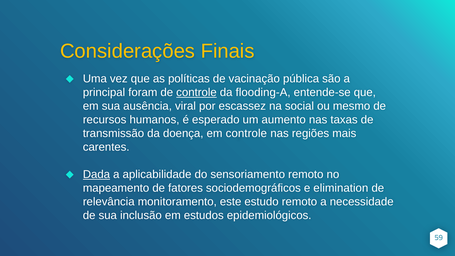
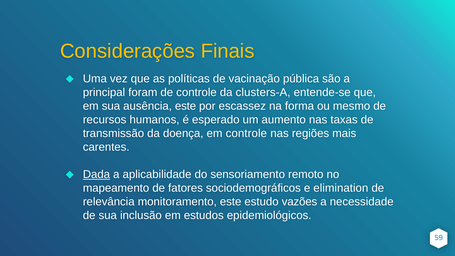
controle underline: present -> none (196, 92)
flooding-A: flooding-A -> clusters-A (263, 92)
ausência viral: viral -> este (186, 106)
social: social -> forma (299, 106)
estudo remoto: remoto -> vazões (300, 202)
